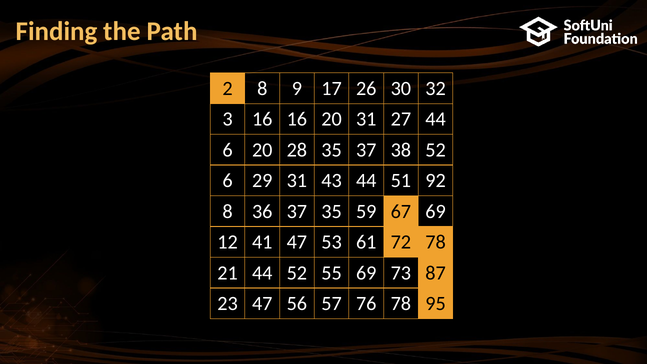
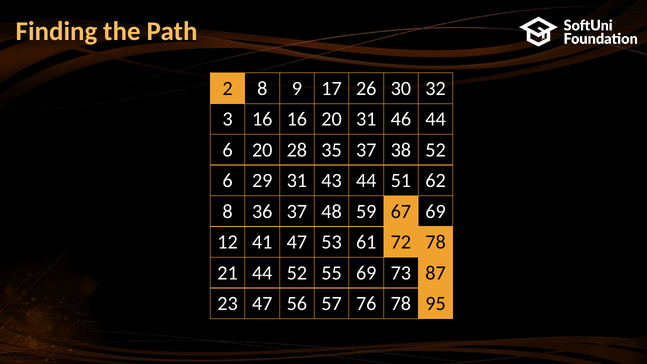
27: 27 -> 46 (401, 119)
92: 92 -> 62 (436, 181)
37 35: 35 -> 48 (332, 211)
